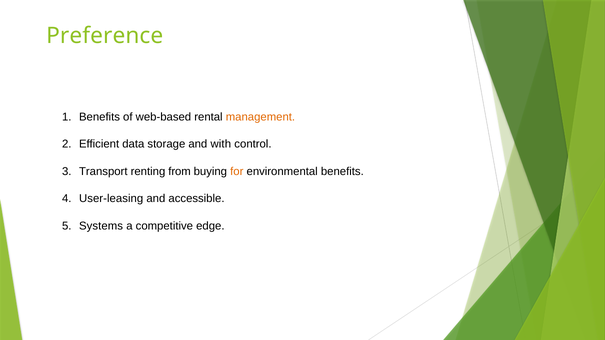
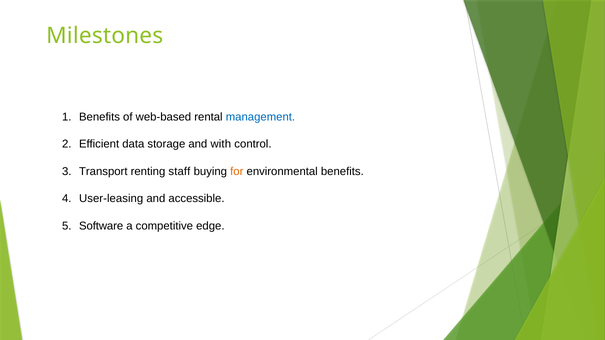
Preference: Preference -> Milestones (105, 36)
management colour: orange -> blue (260, 117)
from: from -> staff (179, 172)
Systems: Systems -> Software (101, 226)
